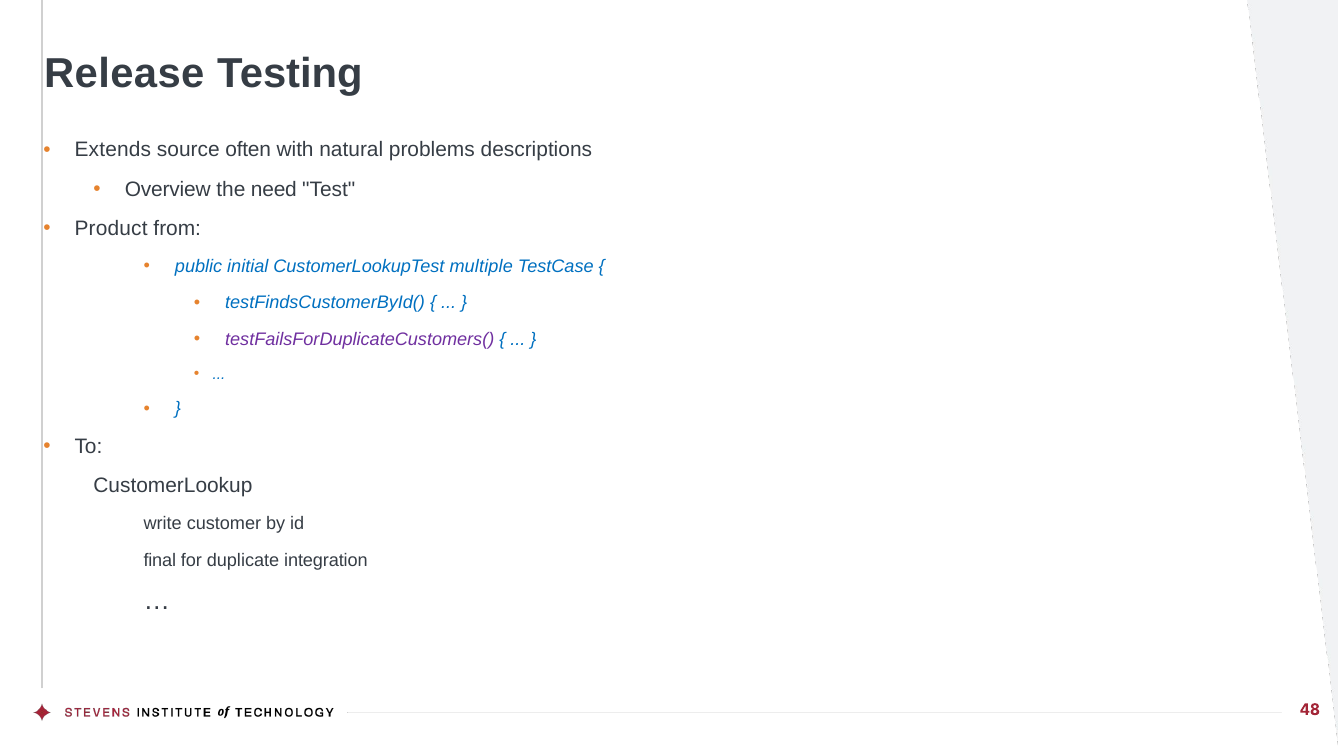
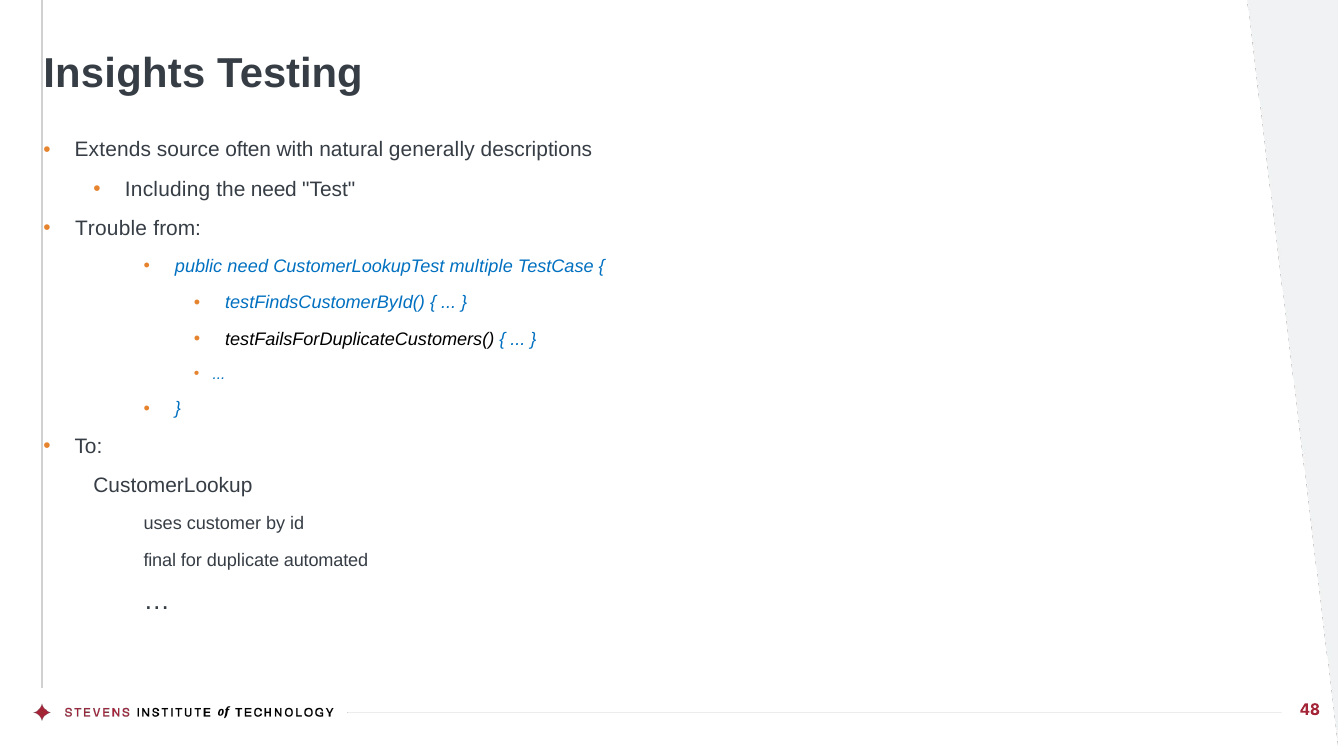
Release: Release -> Insights (124, 73)
problems: problems -> generally (432, 150)
Overview: Overview -> Including (168, 189)
Product: Product -> Trouble (111, 229)
public initial: initial -> need (248, 266)
testFailsForDuplicateCustomers( colour: purple -> black (360, 339)
write: write -> uses (163, 524)
integration: integration -> automated (326, 560)
